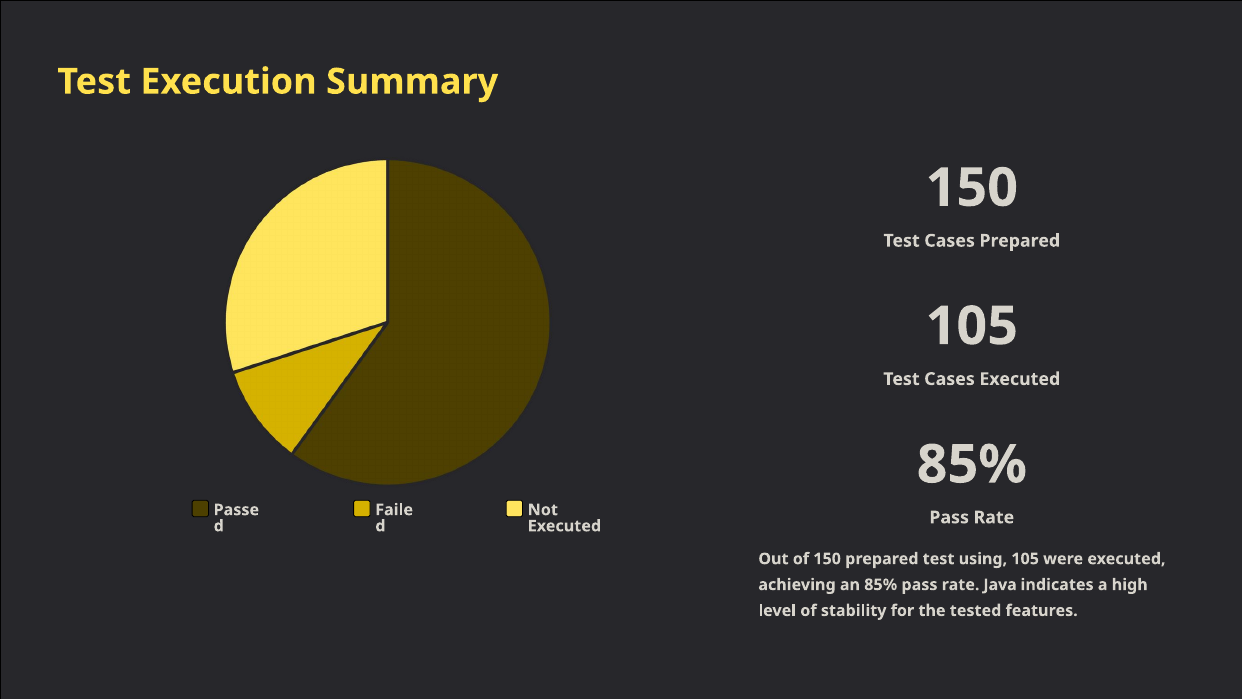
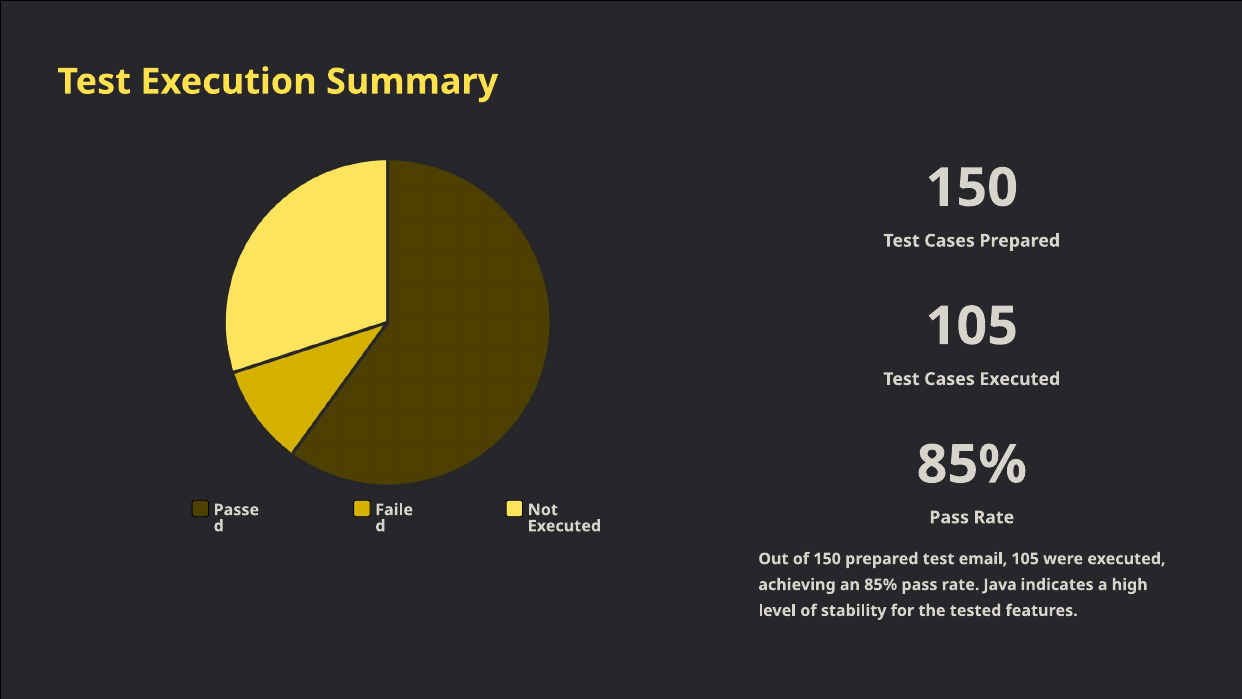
using: using -> email (983, 559)
